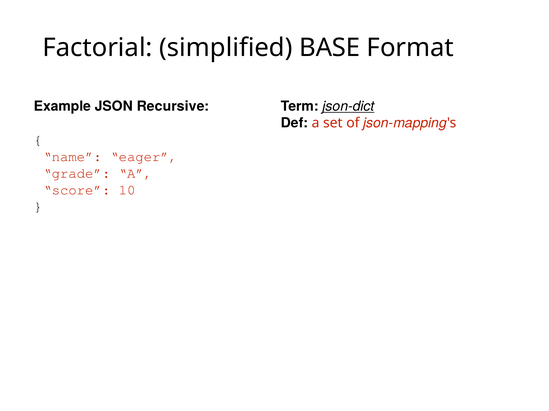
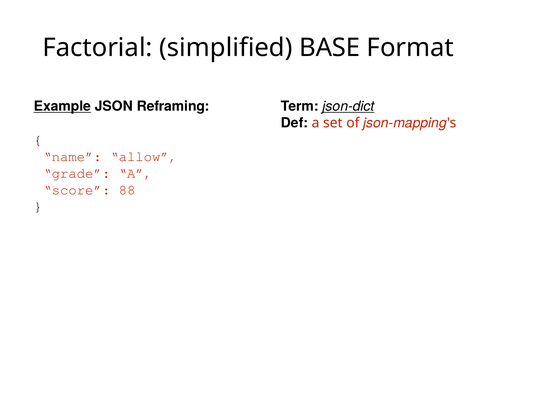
Example underline: none -> present (62, 107)
Recursive: Recursive -> Reframing (173, 107)
eager: eager -> allow (144, 157)
10: 10 -> 88 (127, 190)
